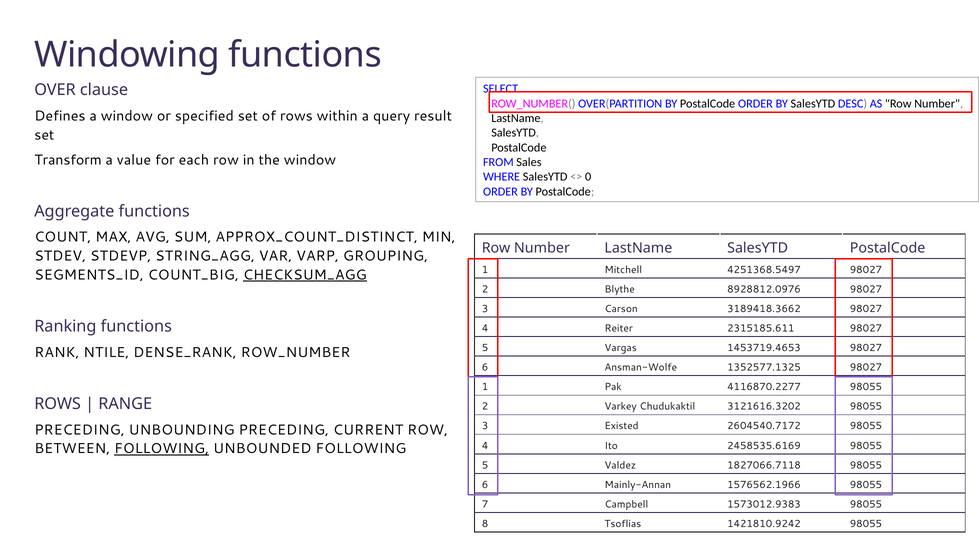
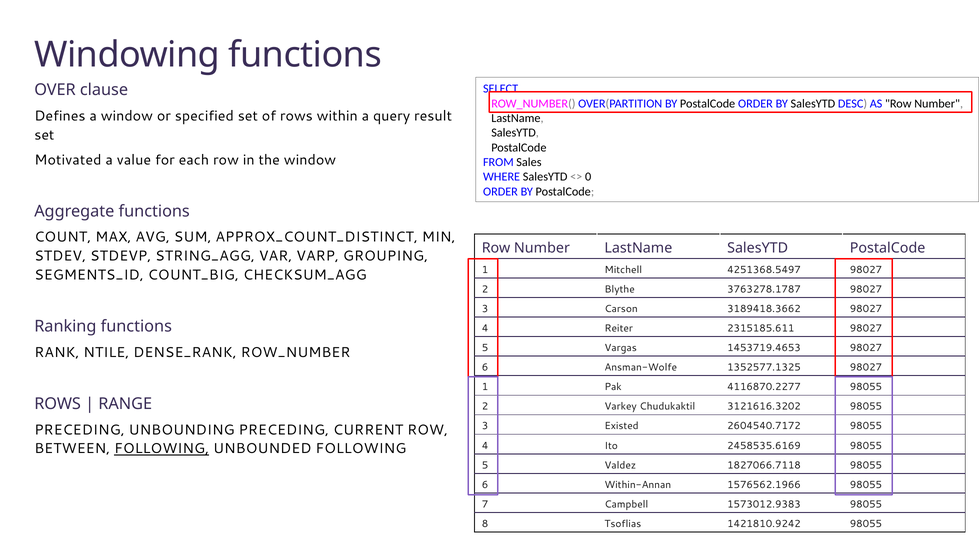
Transform: Transform -> Motivated (68, 160)
CHECKSUM_AGG underline: present -> none (305, 275)
8928812.0976: 8928812.0976 -> 3763278.1787 (764, 290)
Mainly-Annan: Mainly-Annan -> Within-Annan (638, 485)
